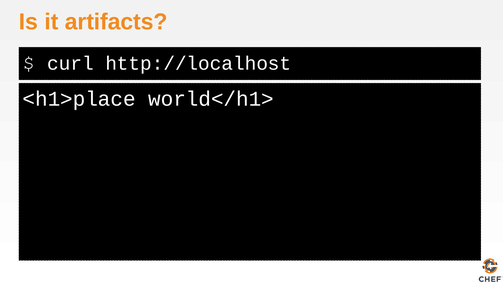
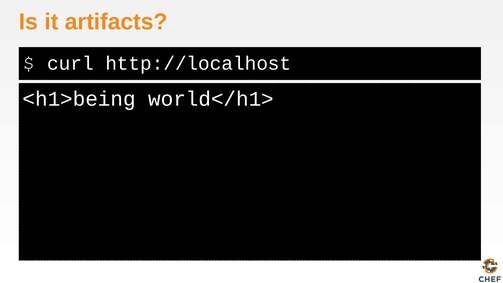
<h1>place: <h1>place -> <h1>being (79, 99)
